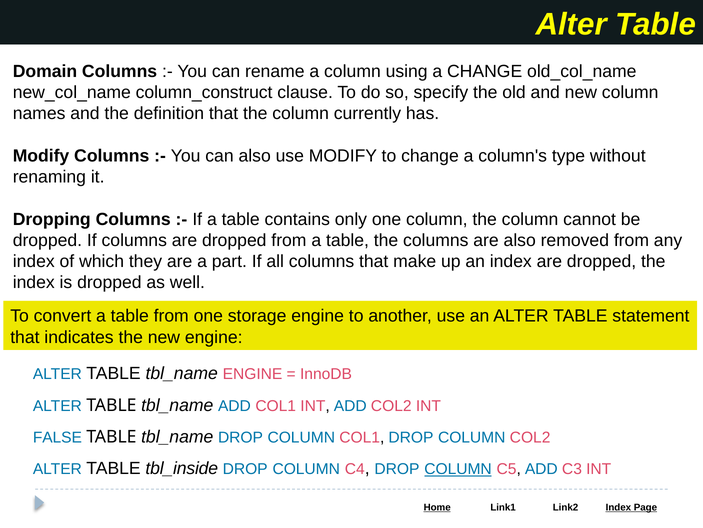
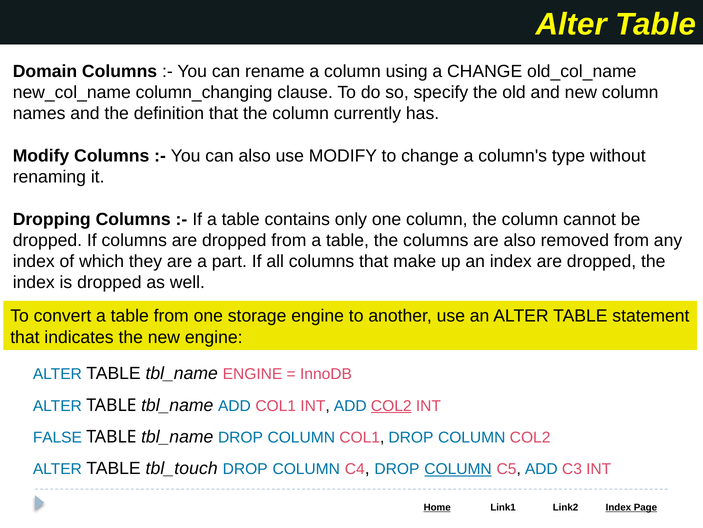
column_construct: column_construct -> column_changing (204, 92)
COL2 underline: none -> present (391, 405)
tbl_inside: tbl_inside -> tbl_touch (182, 468)
